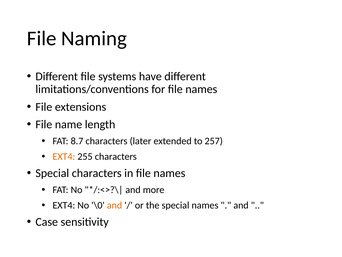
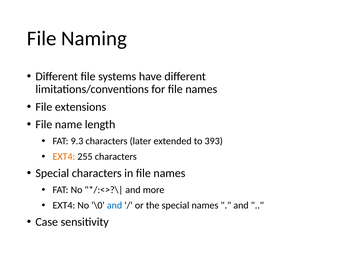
8.7: 8.7 -> 9.3 (77, 141)
257: 257 -> 393 (214, 141)
and colour: orange -> blue (115, 205)
